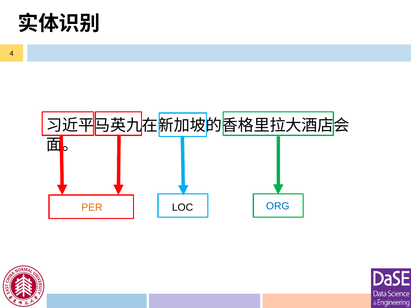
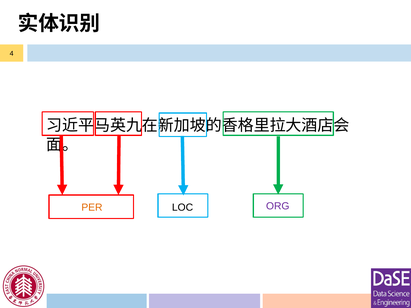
ORG colour: blue -> purple (278, 206)
